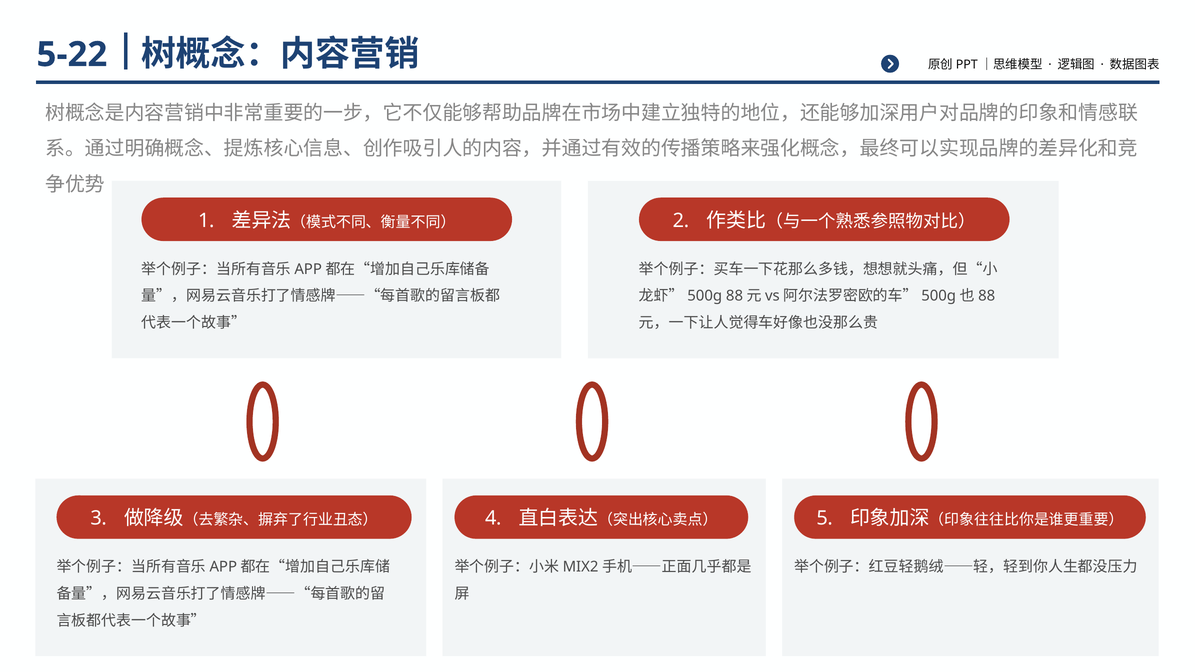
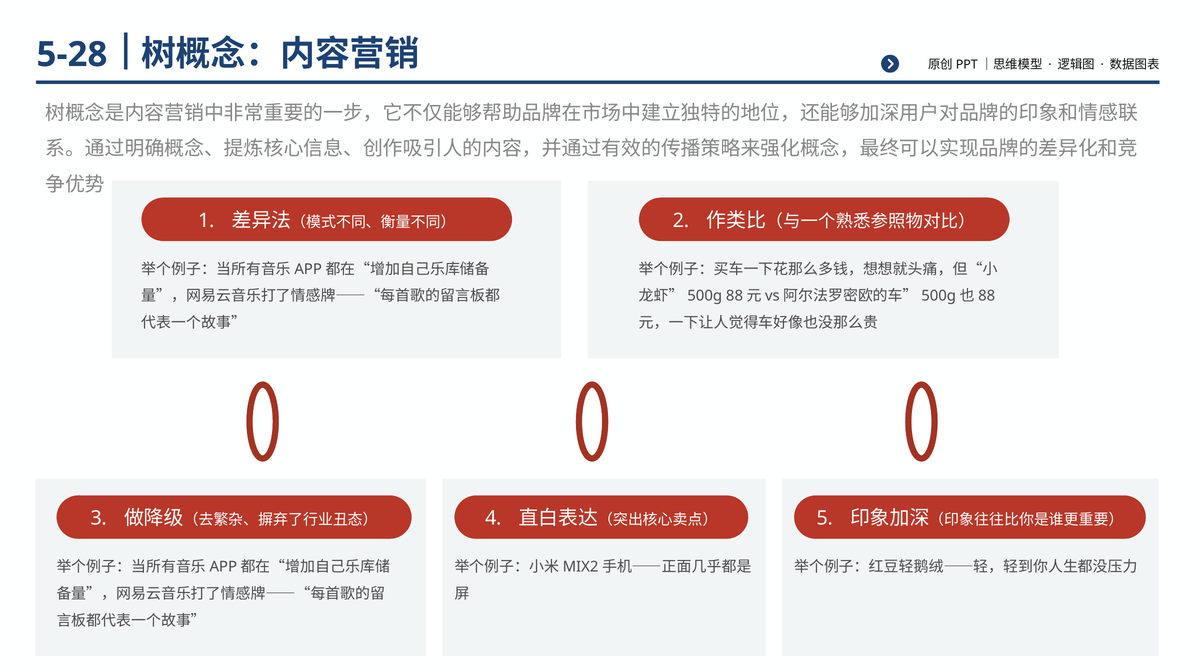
5-22: 5-22 -> 5-28 (72, 55)
